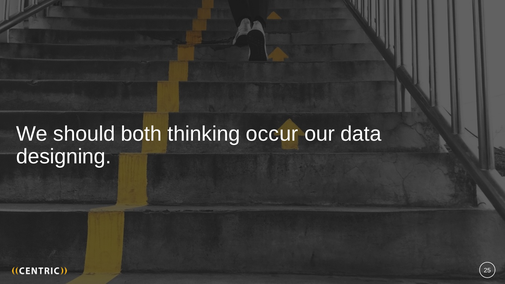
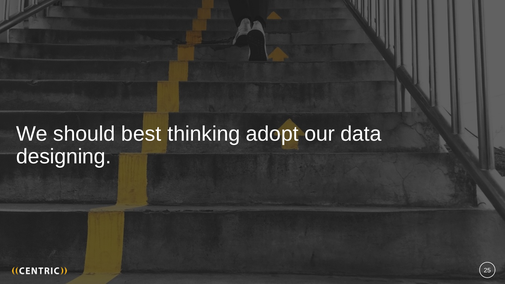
both: both -> best (141, 134)
occur: occur -> adopt (272, 134)
